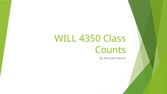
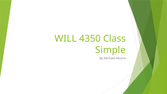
Counts: Counts -> Simple (110, 50)
